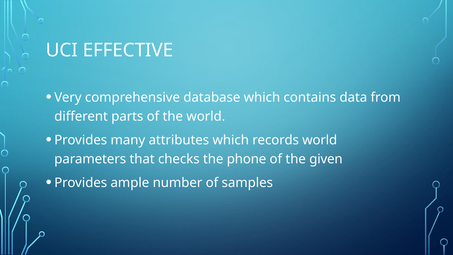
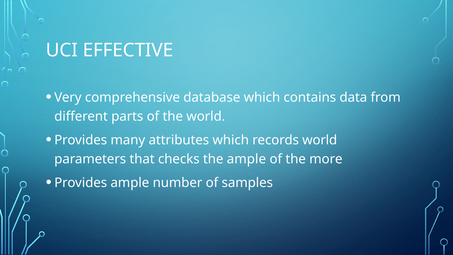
the phone: phone -> ample (246, 159)
given: given -> more (326, 159)
